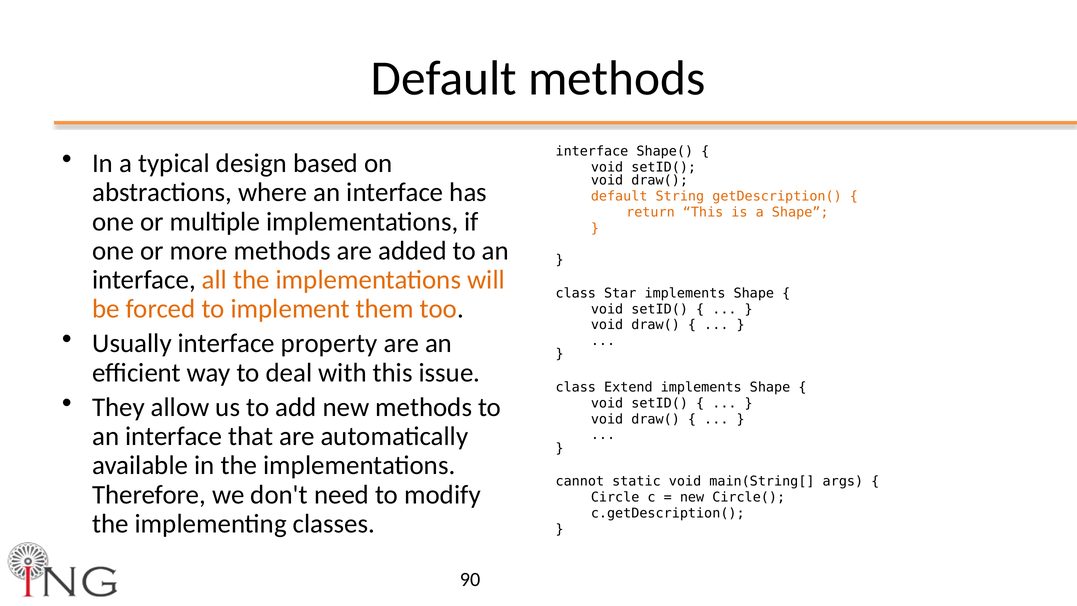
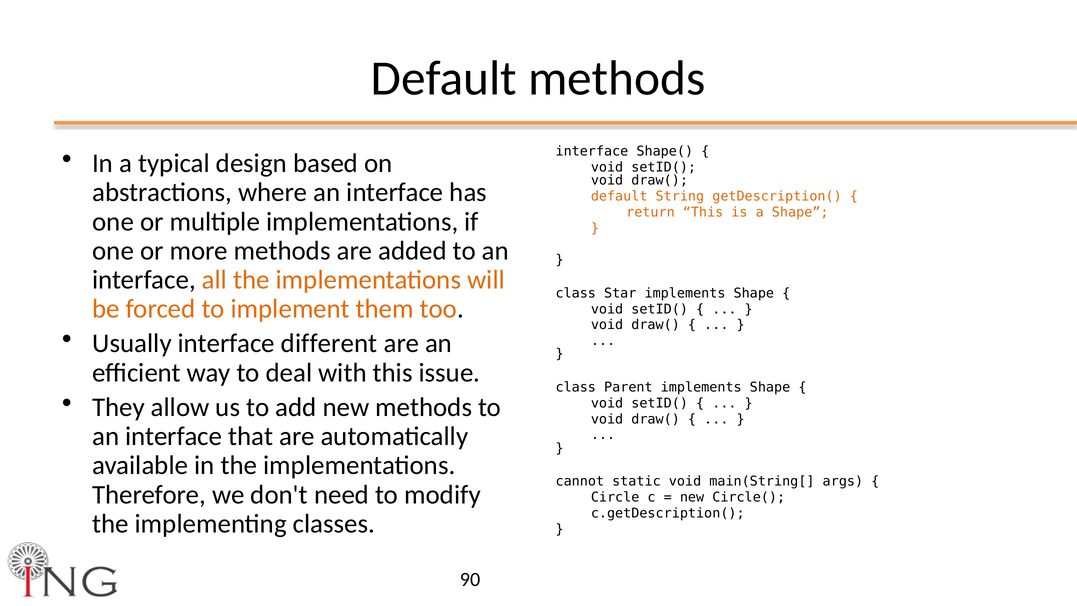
property: property -> different (329, 343)
Extend: Extend -> Parent (628, 387)
